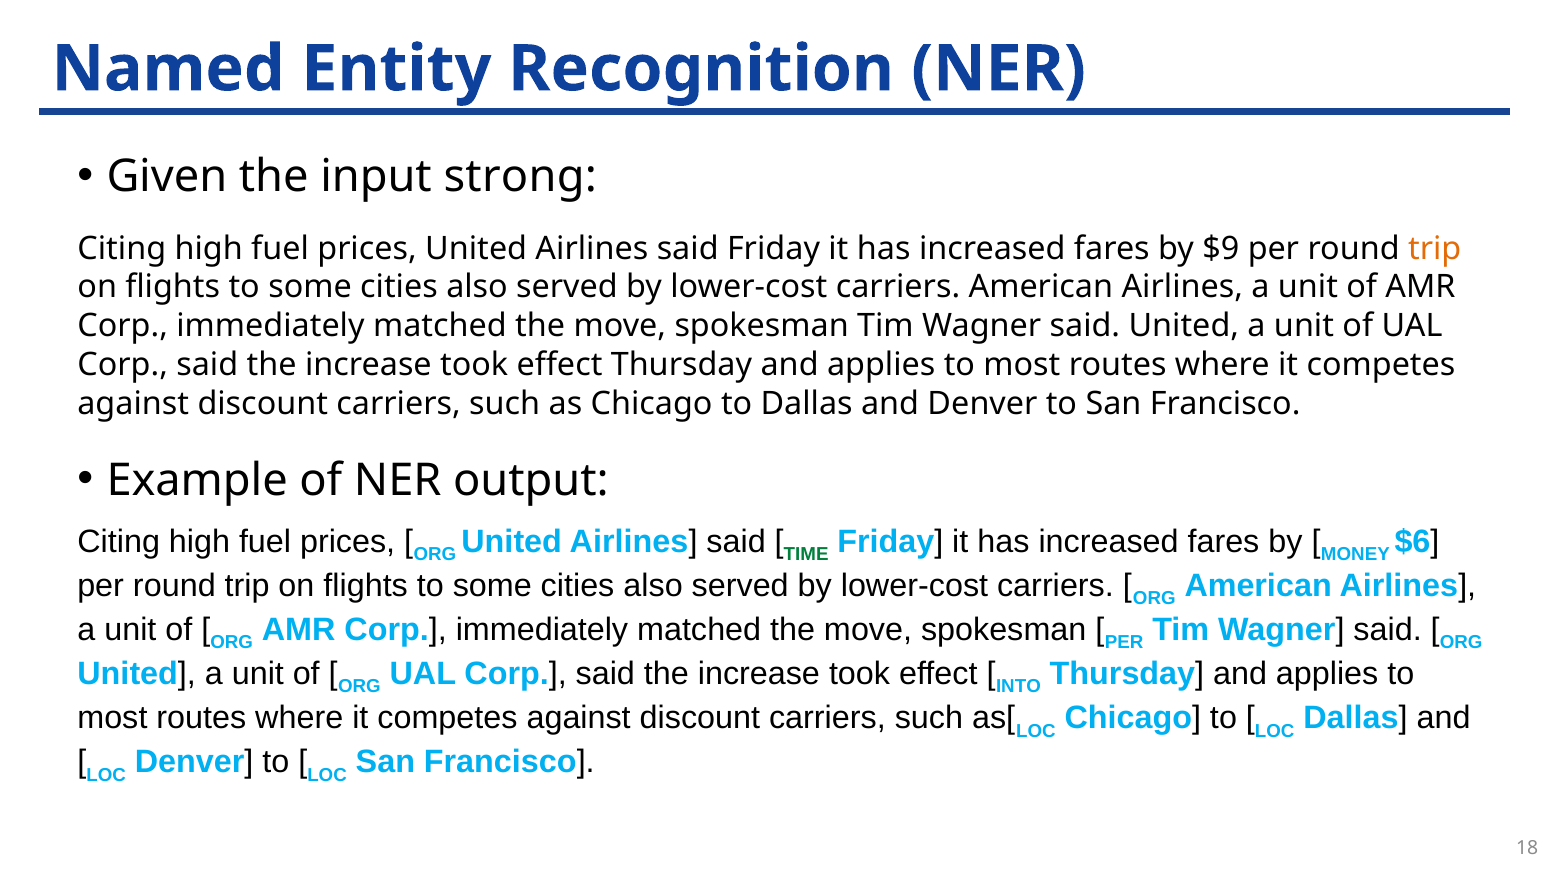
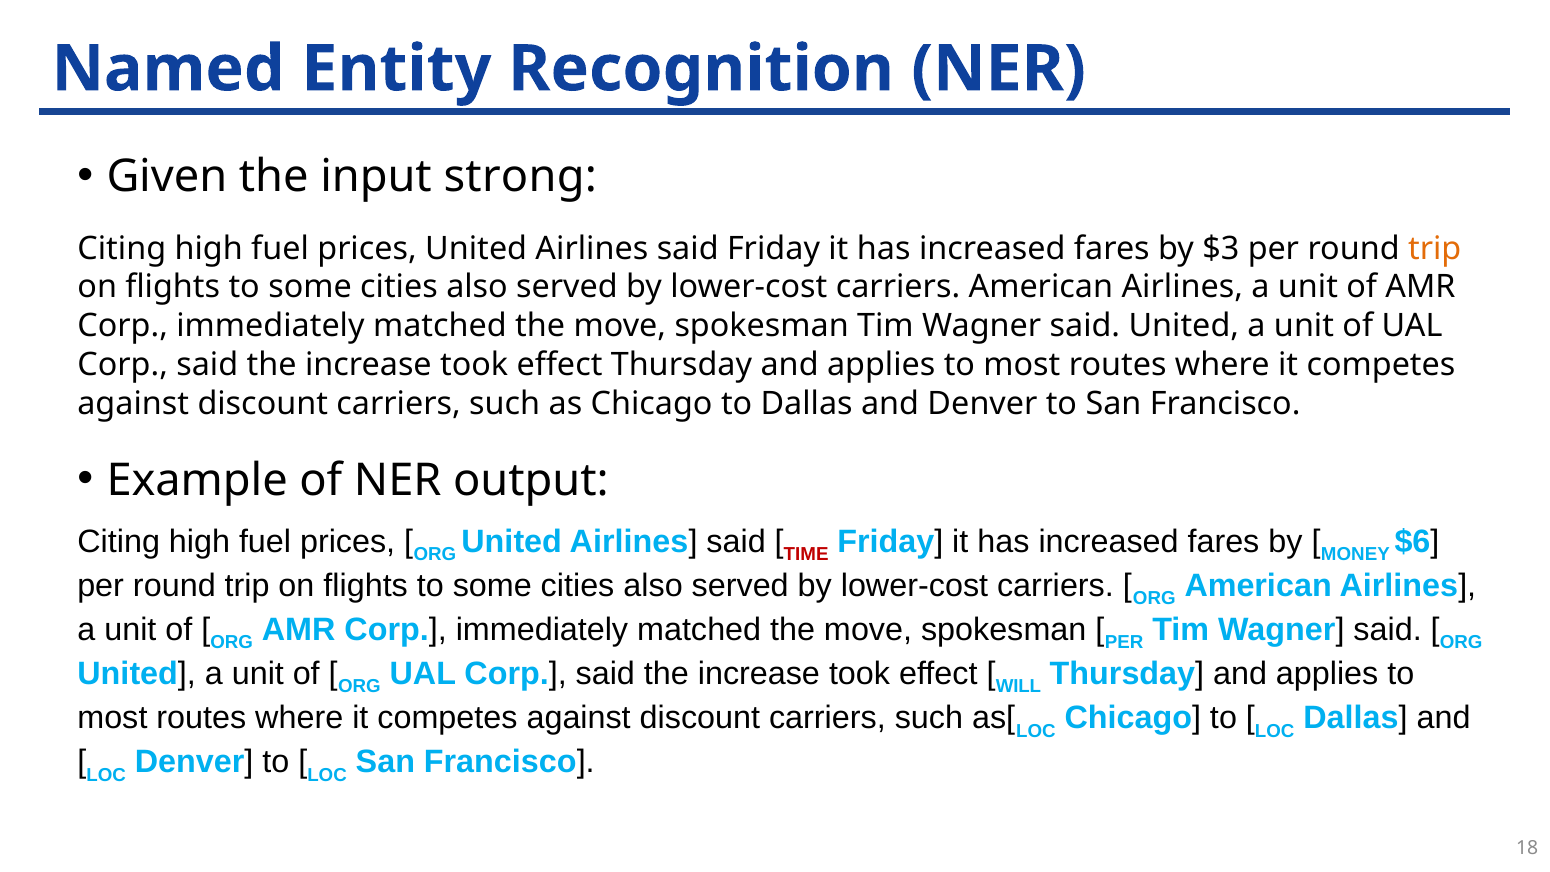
$9: $9 -> $3 (1221, 249)
TIME colour: green -> red (806, 554)
INTO: INTO -> WILL (1019, 687)
